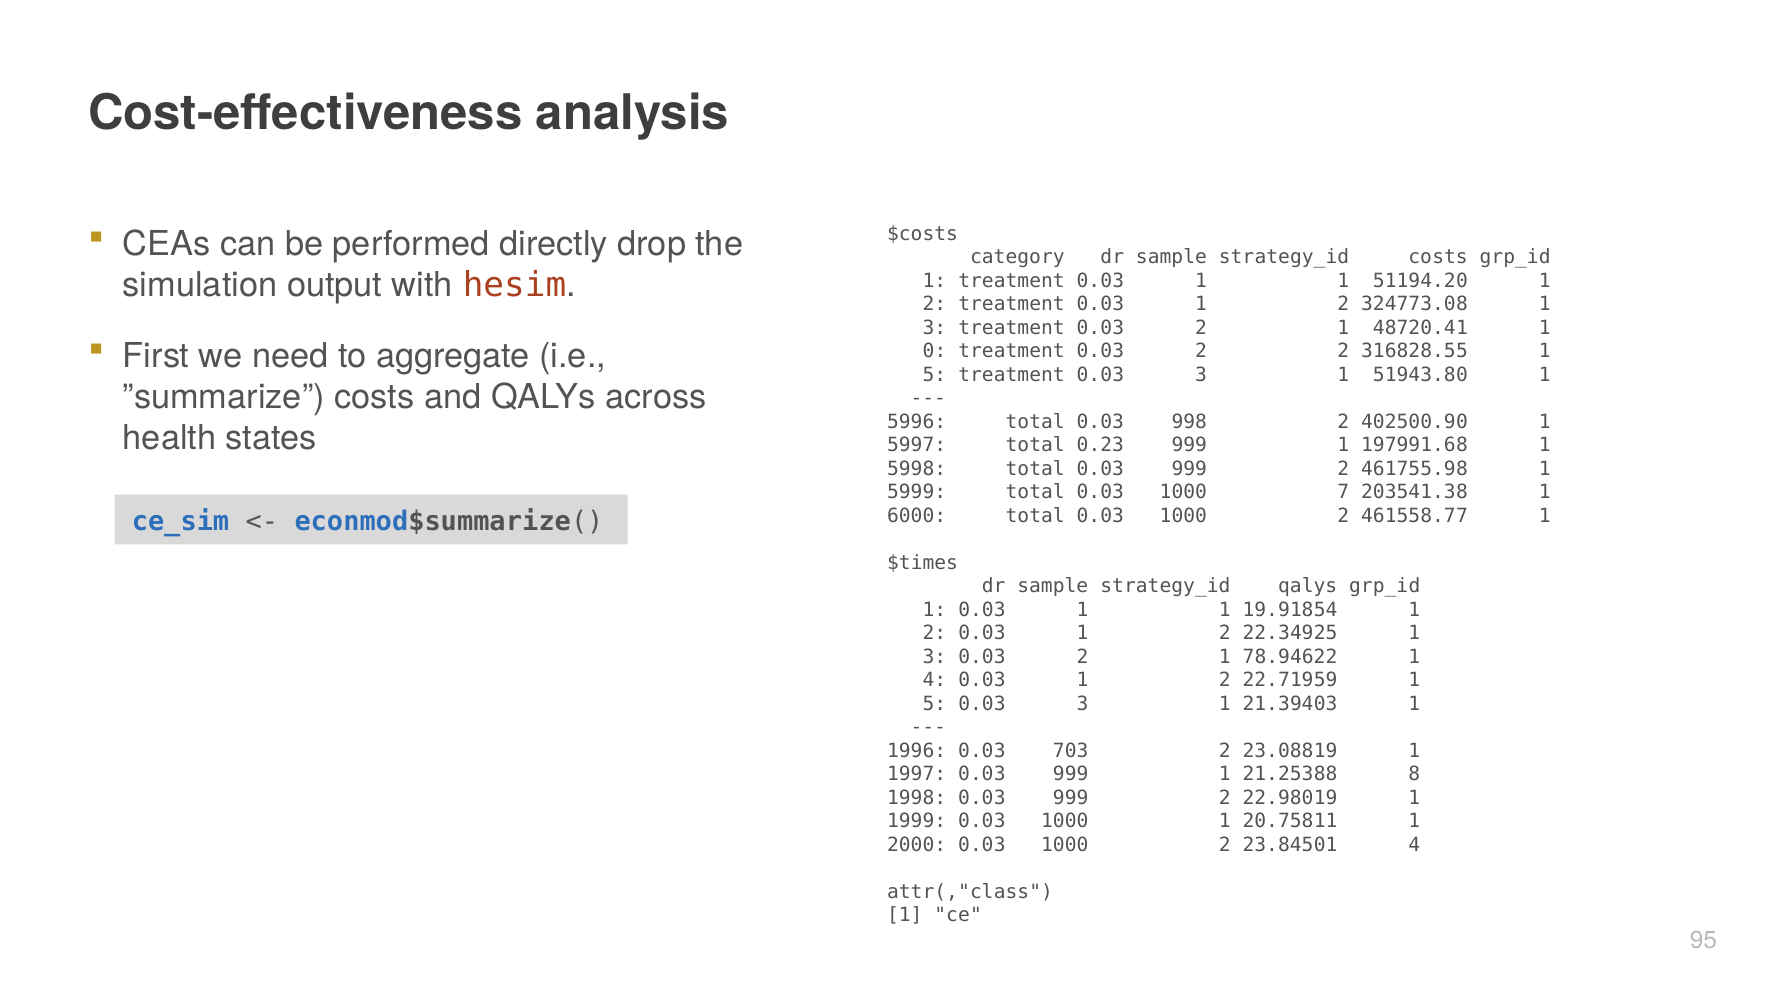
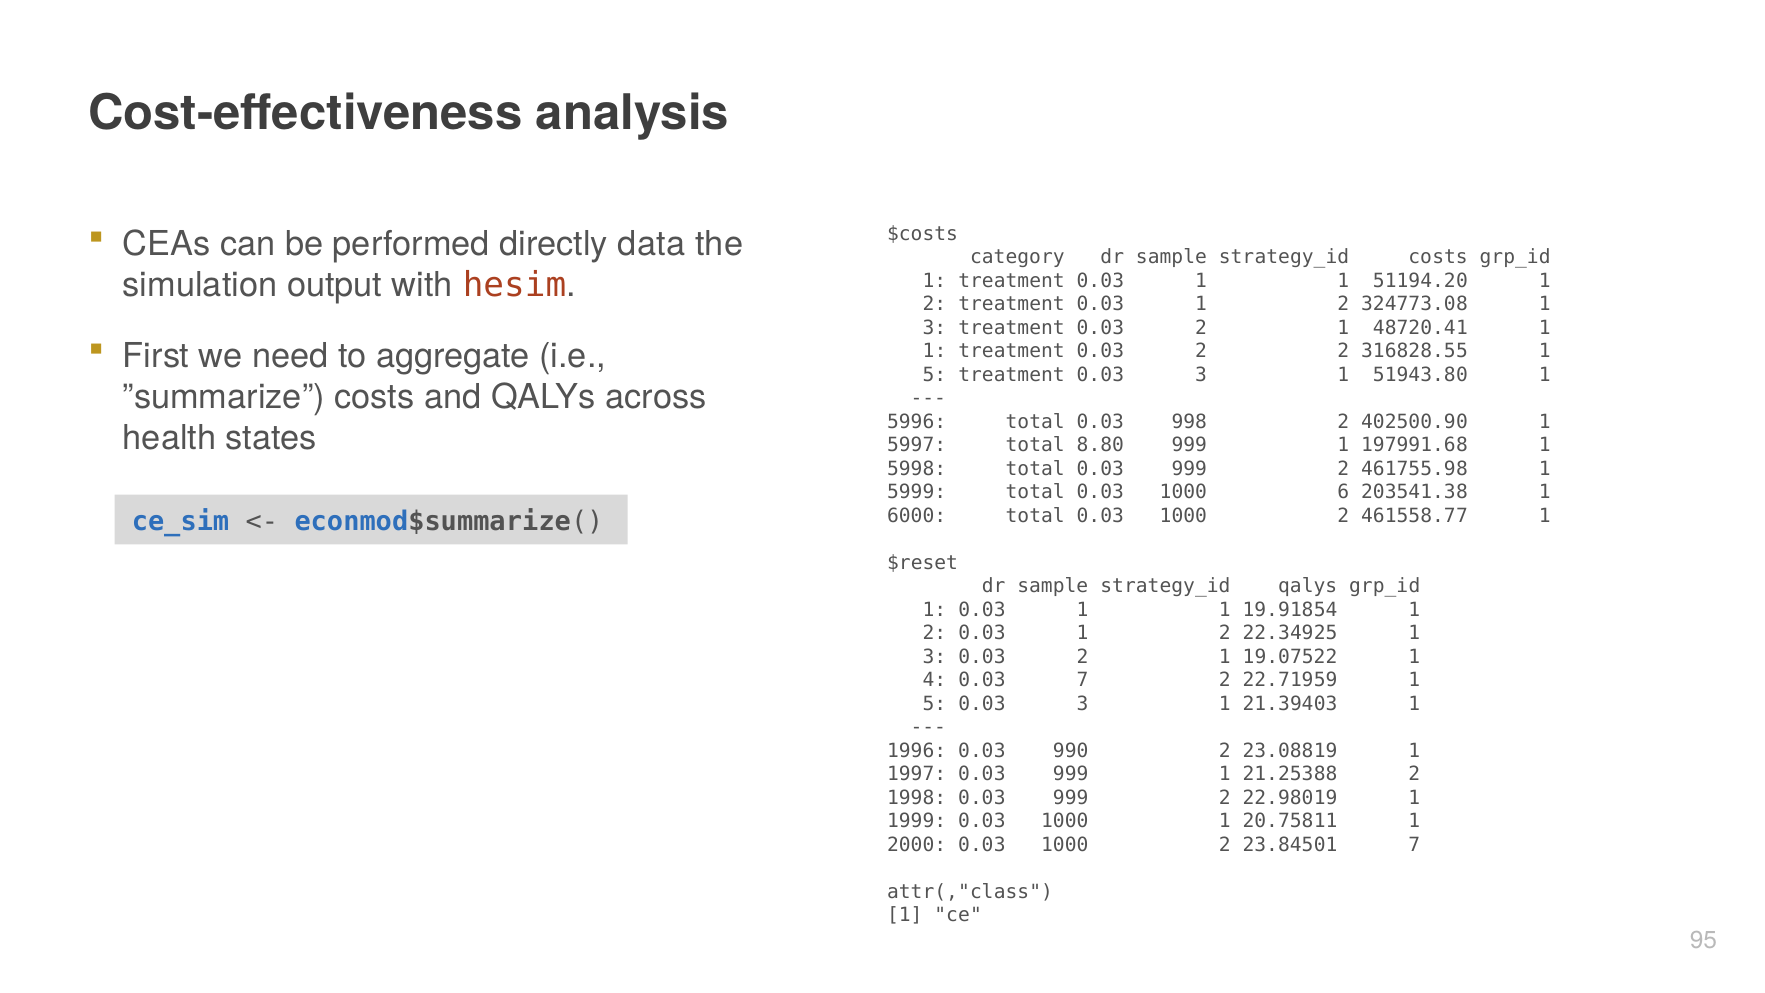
drop: drop -> data (652, 244)
0: 0 -> 1 (935, 351)
0.23: 0.23 -> 8.80 (1100, 445)
7: 7 -> 6 (1343, 492)
$times: $times -> $reset (923, 563)
78.94622: 78.94622 -> 19.07522 (1290, 657)
4 0.03 1: 1 -> 7 (1083, 680)
703: 703 -> 990 (1071, 751)
21.25388 8: 8 -> 2 (1414, 774)
23.84501 4: 4 -> 7 (1414, 845)
